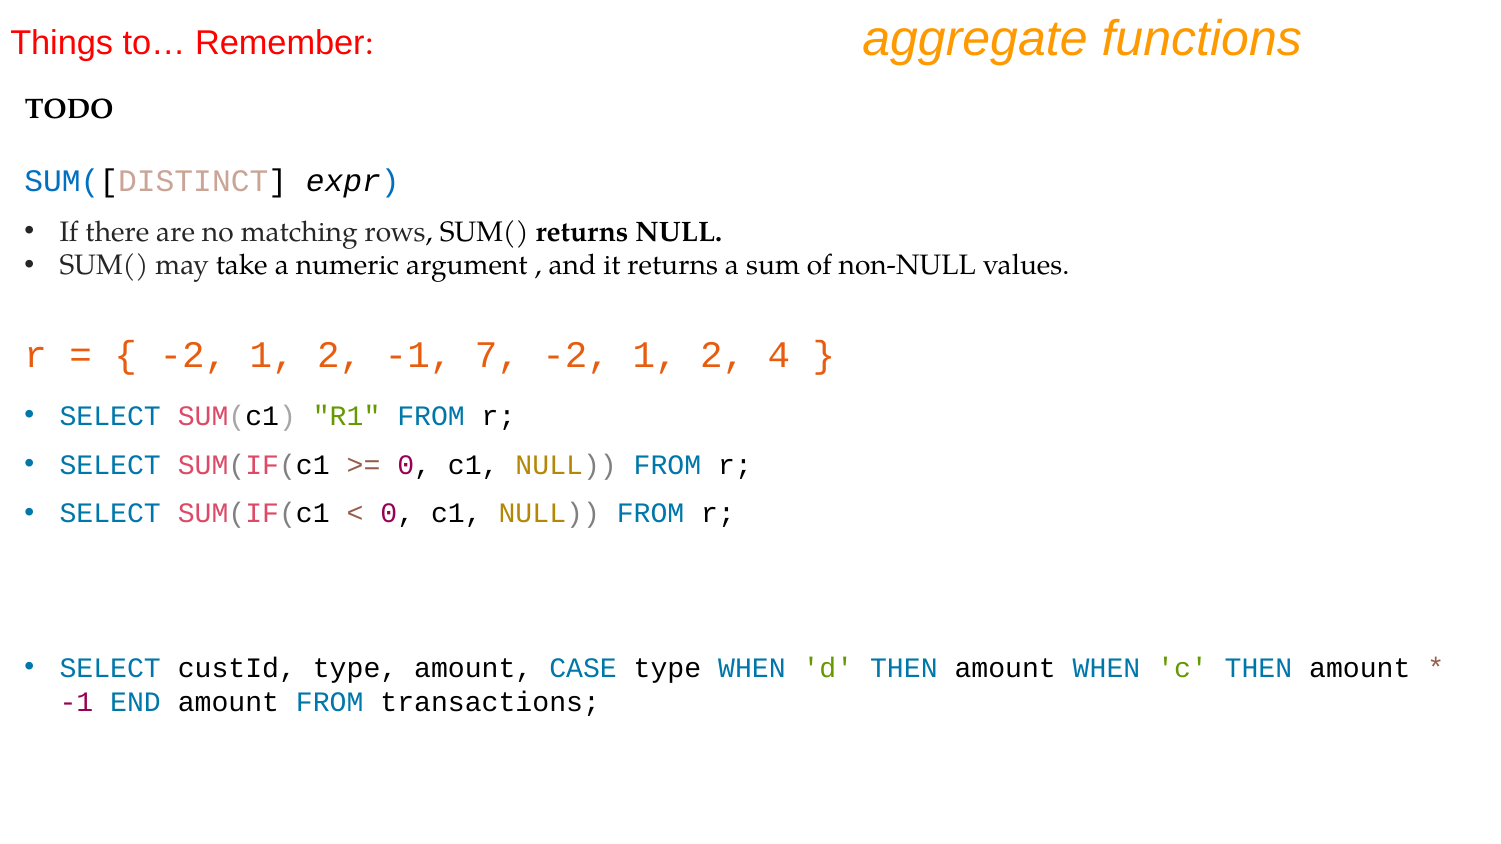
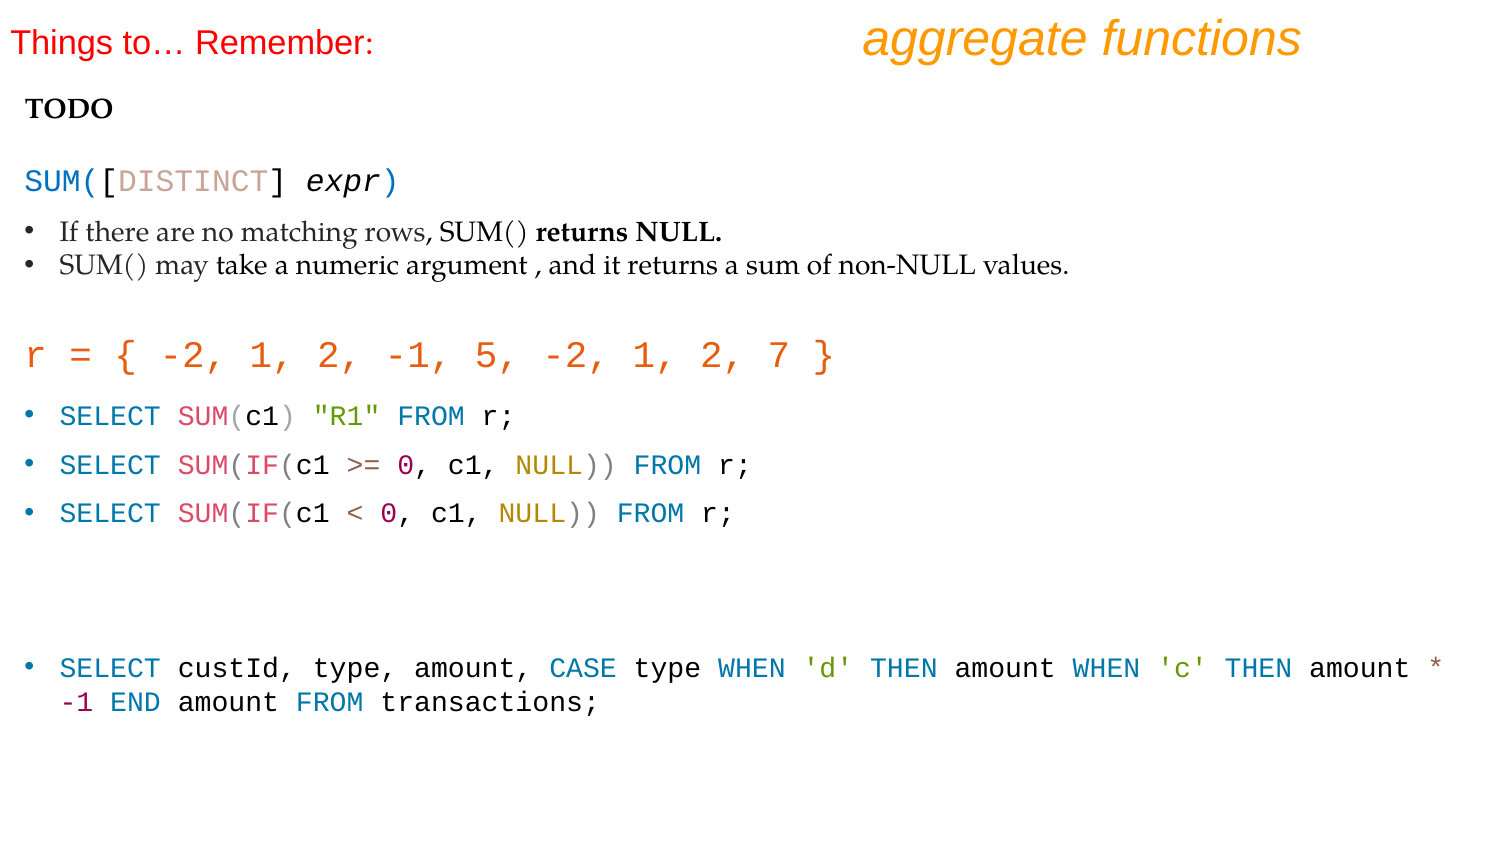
7: 7 -> 5 (497, 355)
4: 4 -> 7 (779, 355)
